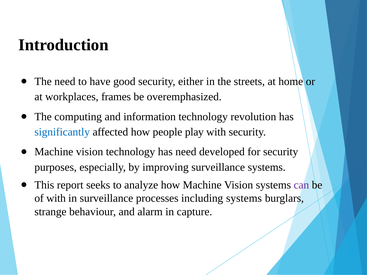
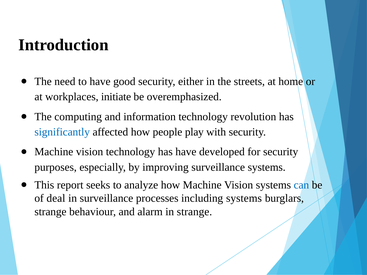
frames: frames -> initiate (116, 97)
has need: need -> have (186, 152)
can colour: purple -> blue (301, 185)
of with: with -> deal (56, 199)
in capture: capture -> strange (194, 212)
